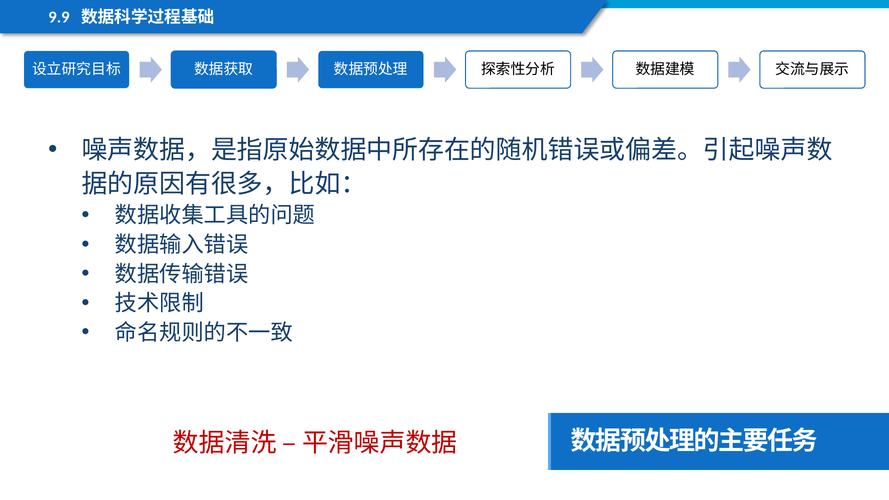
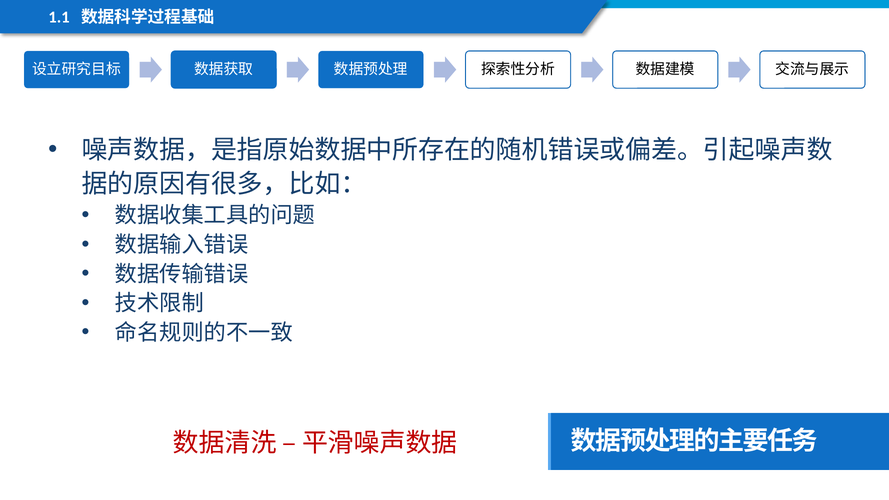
9.9: 9.9 -> 1.1 (59, 17)
